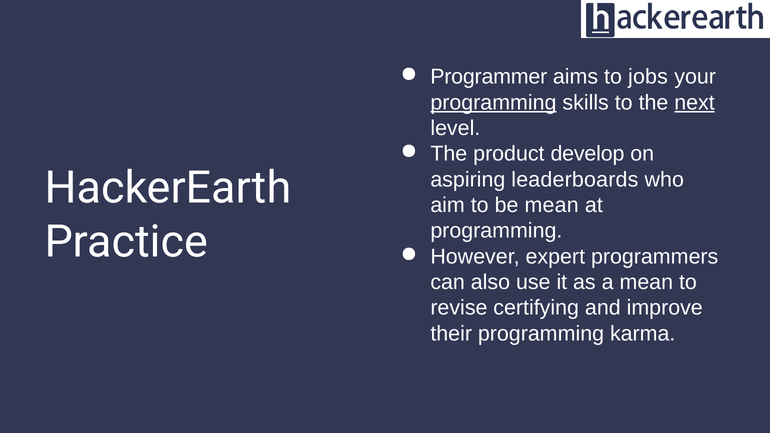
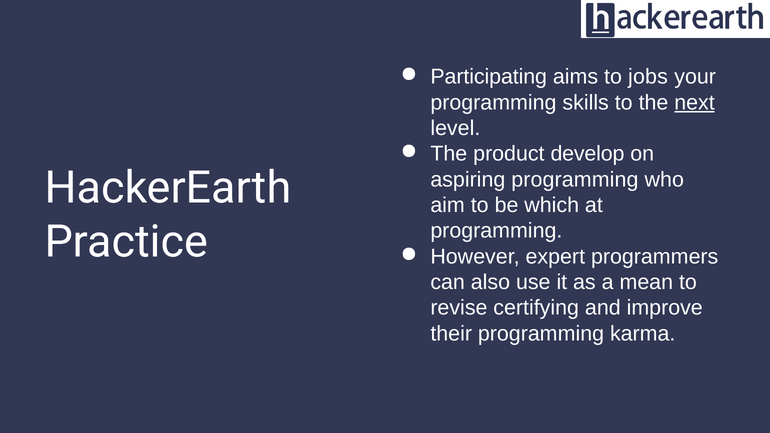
Programmer: Programmer -> Participating (489, 77)
programming underline: present -> none (493, 102)
aspiring leaderboards: leaderboards -> programming (575, 180)
be mean: mean -> which (552, 205)
